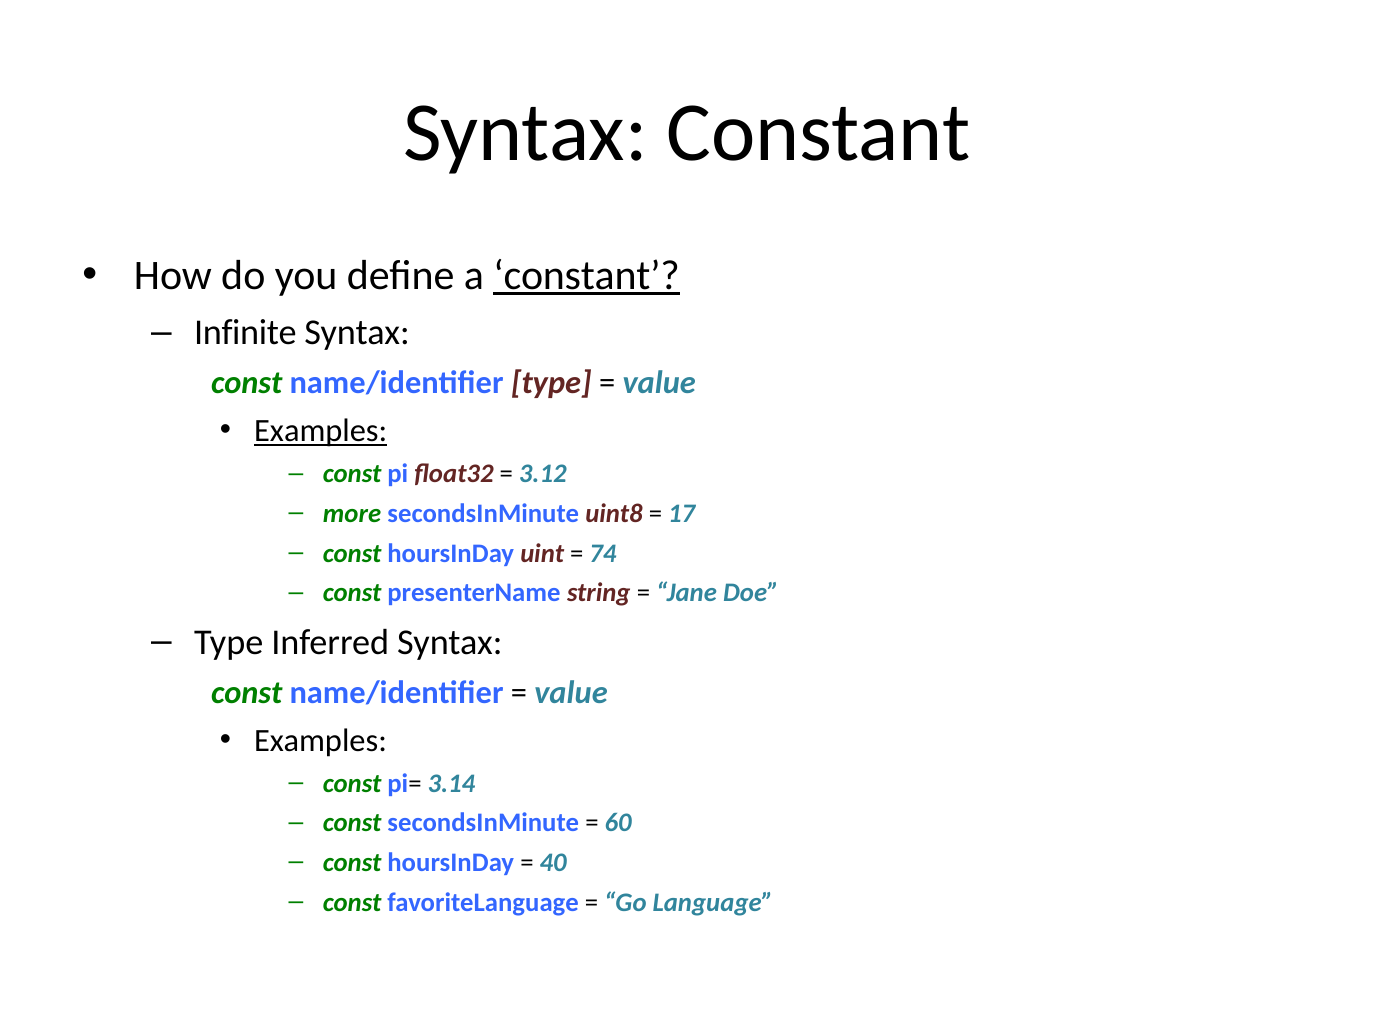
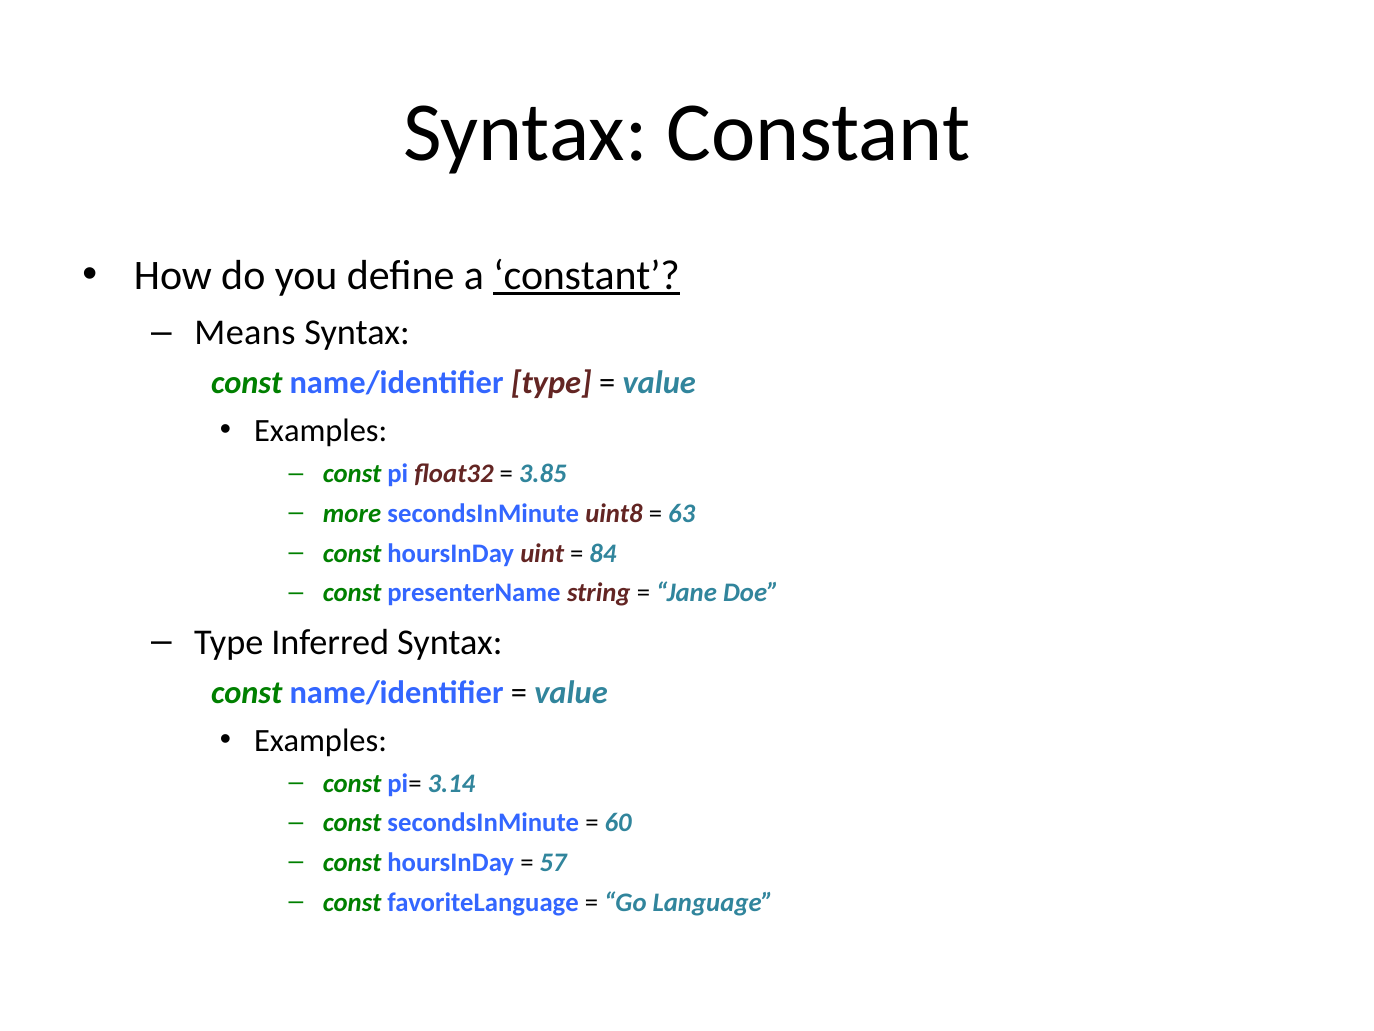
Infinite: Infinite -> Means (245, 333)
Examples underline: present -> none (321, 431)
3.12: 3.12 -> 3.85 (543, 474)
17: 17 -> 63 (682, 513)
74: 74 -> 84 (603, 553)
40: 40 -> 57 (553, 862)
